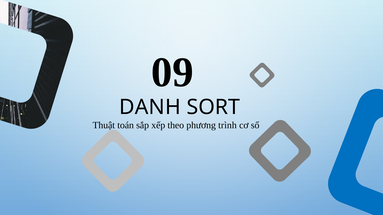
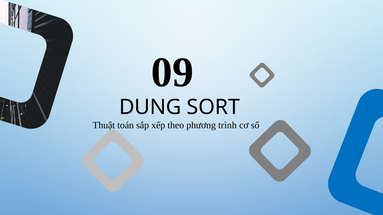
DANH: DANH -> DUNG (150, 107)
